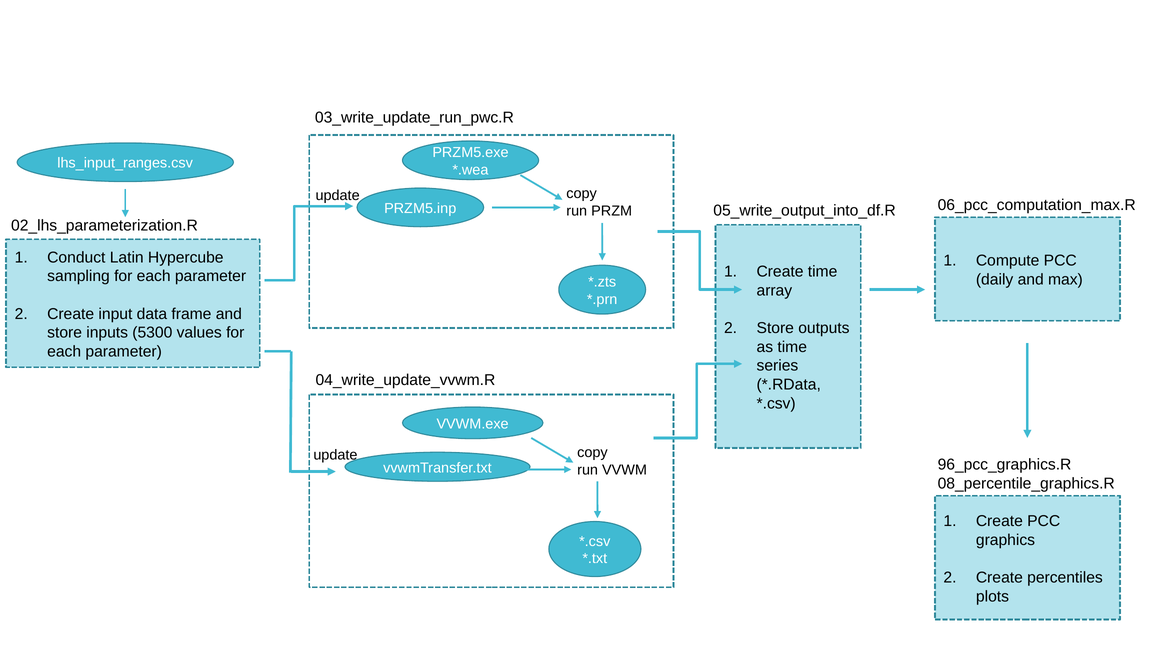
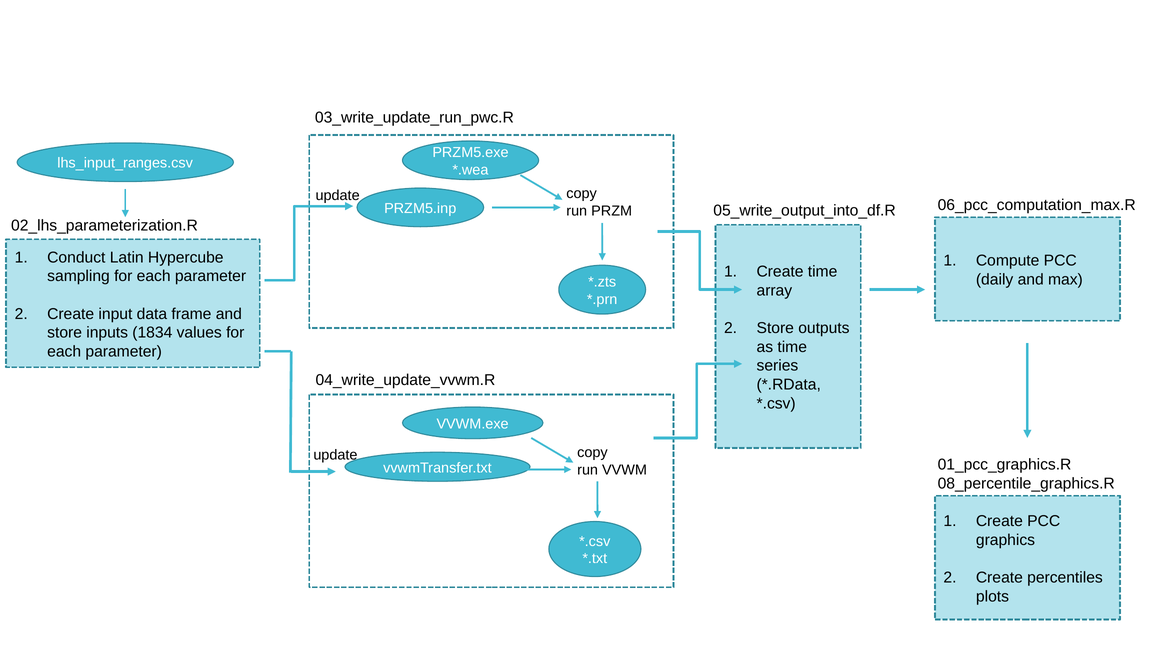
5300: 5300 -> 1834 (152, 333)
96_pcc_graphics.R: 96_pcc_graphics.R -> 01_pcc_graphics.R (1005, 465)
